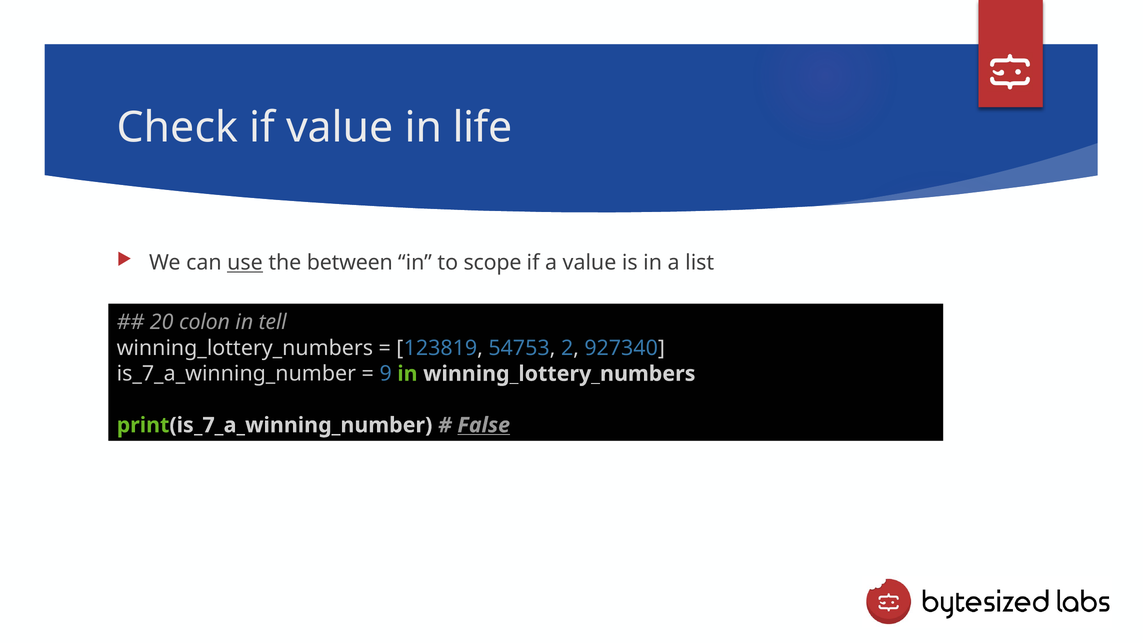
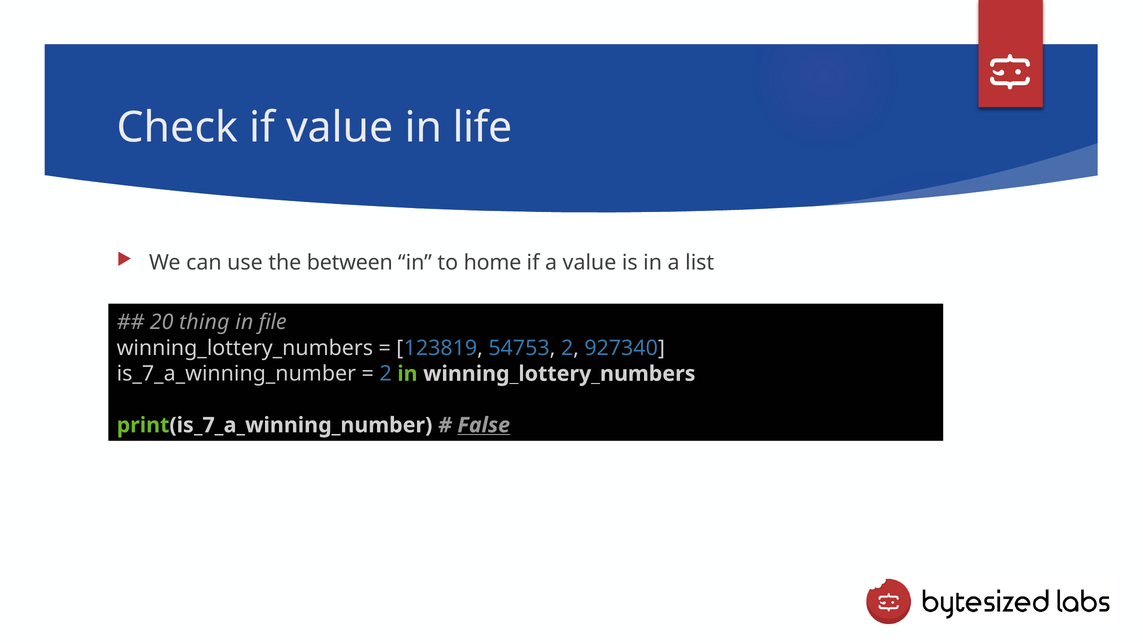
use underline: present -> none (245, 263)
scope: scope -> home (493, 263)
colon: colon -> thing (204, 322)
tell: tell -> file (273, 322)
9: 9 -> 2 (386, 374)
